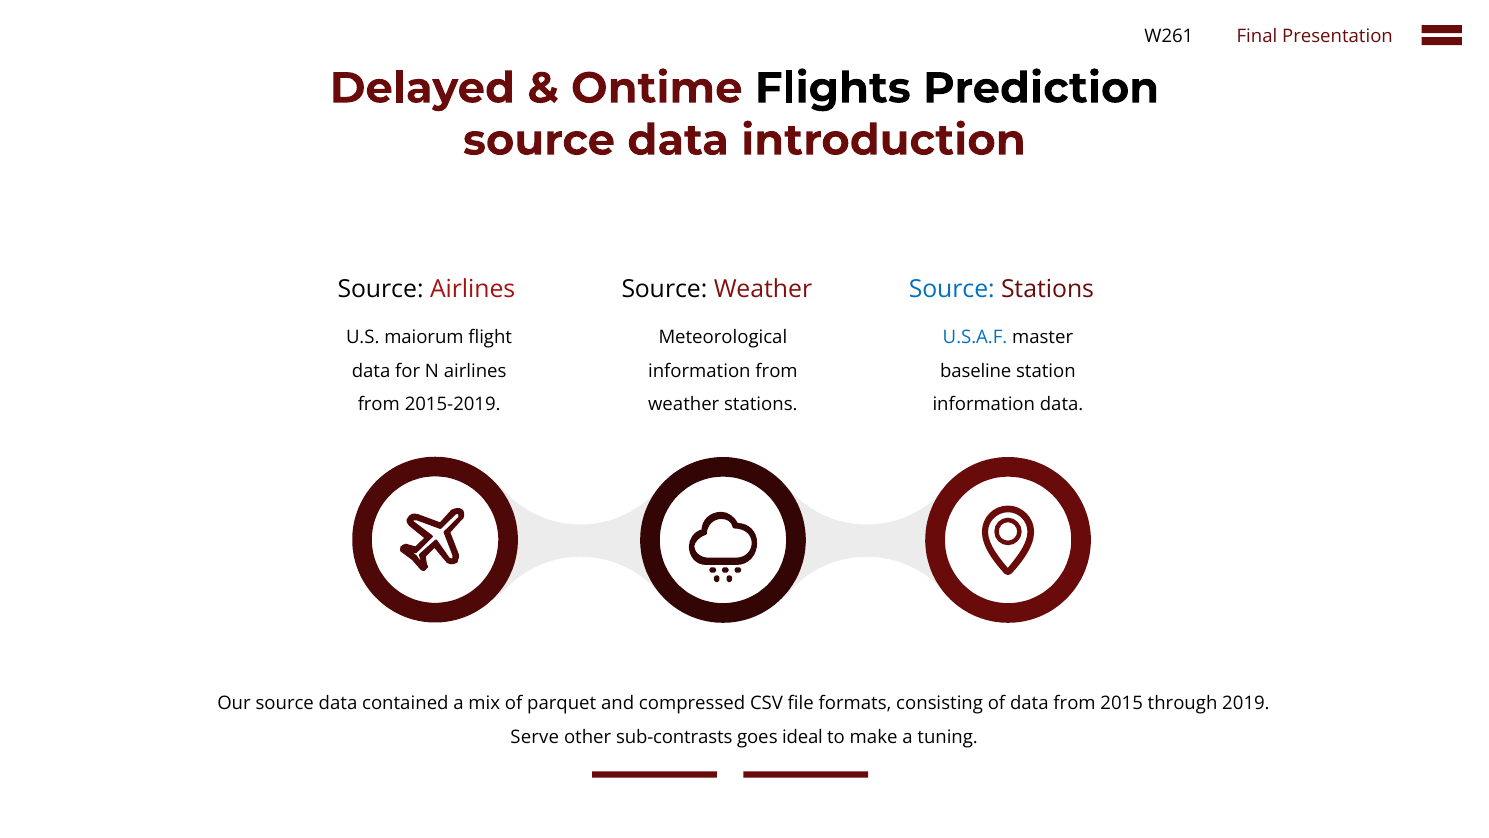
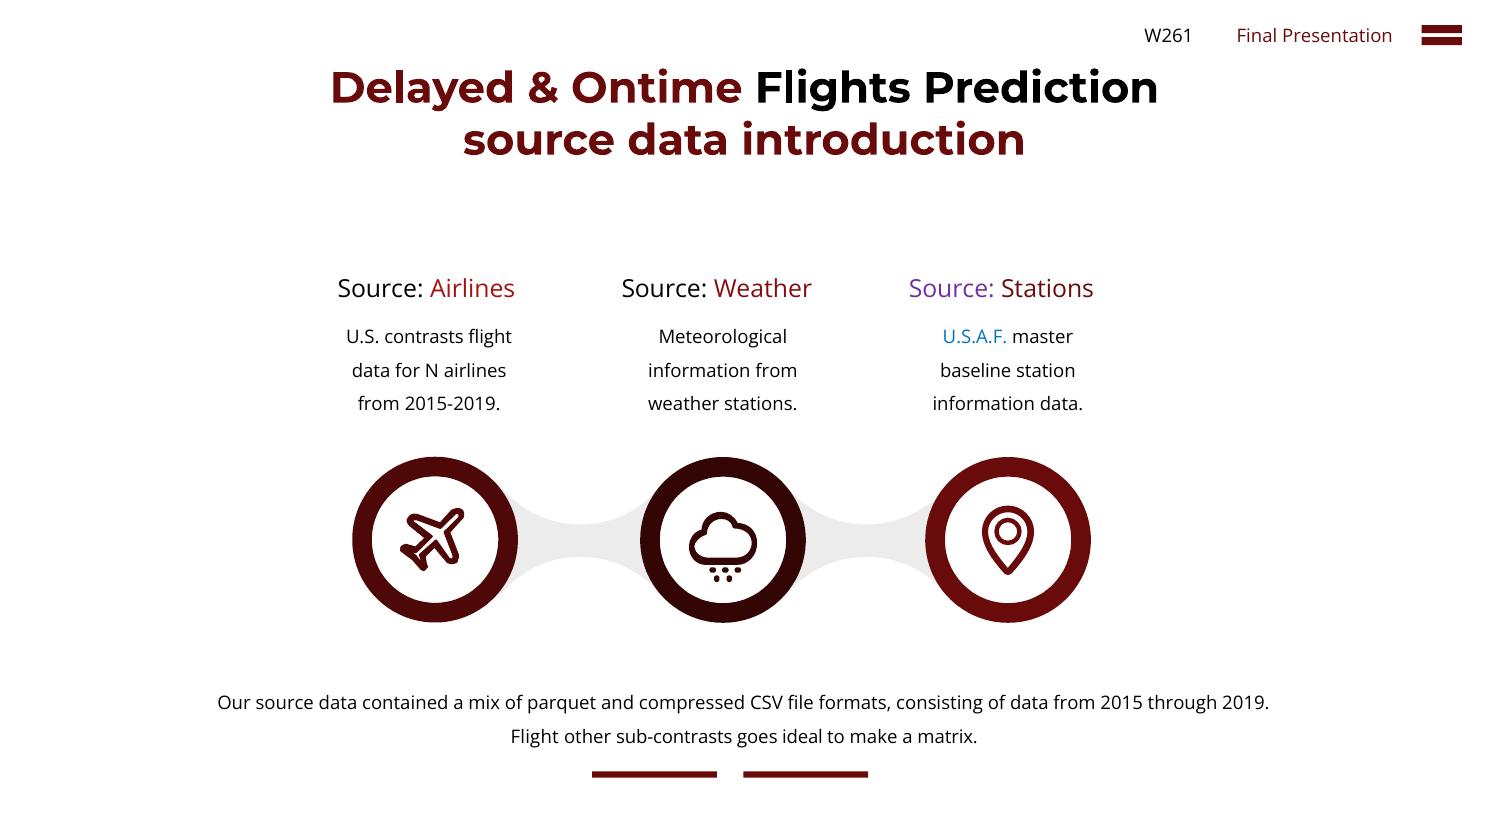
Source colour: blue -> purple (952, 289)
maiorum: maiorum -> contrasts (424, 337)
Serve: Serve -> Flight (535, 737)
tuning: tuning -> matrix (948, 737)
